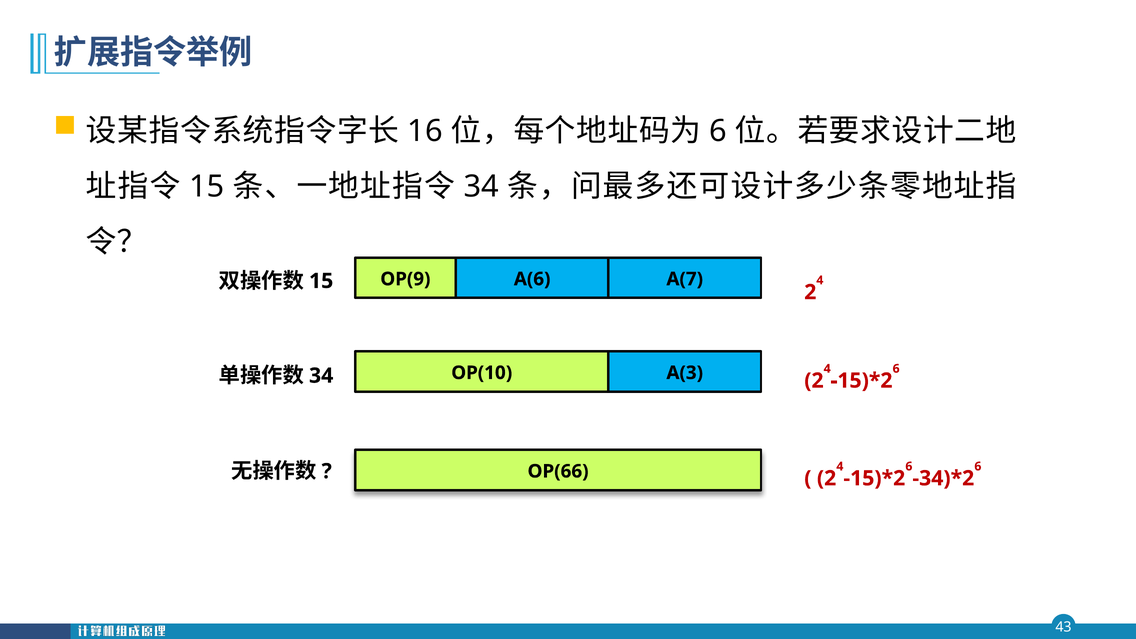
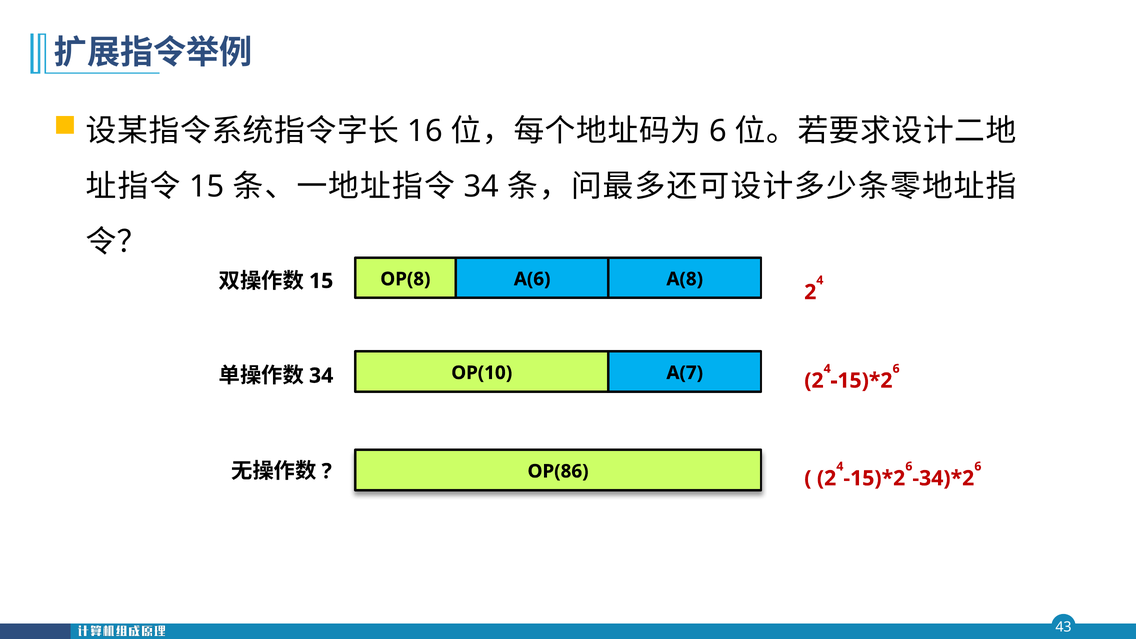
OP(9: OP(9 -> OP(8 (405, 279)
A(7: A(7 -> A(8 (685, 279)
A(3: A(3 -> A(7 (685, 373)
OP(66: OP(66 -> OP(86 (558, 471)
